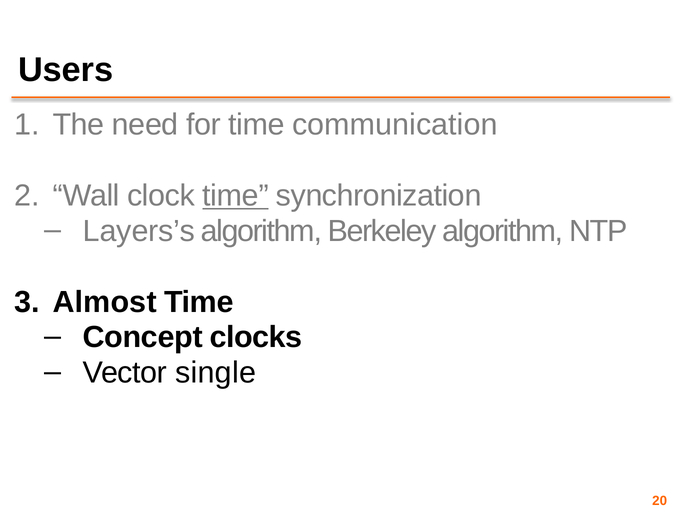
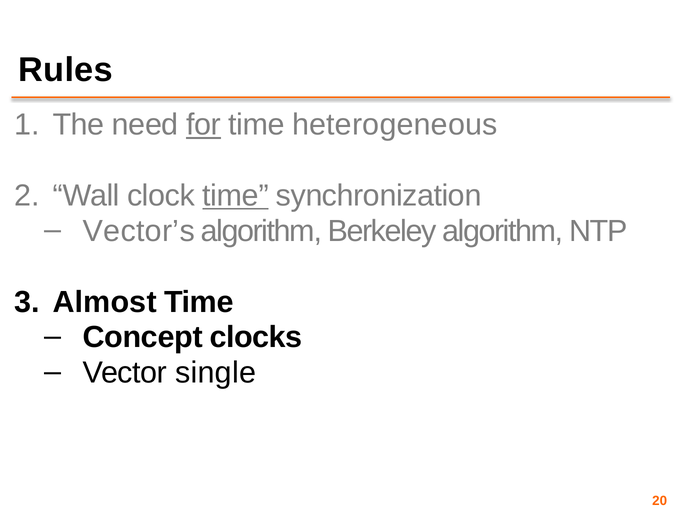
Users: Users -> Rules (66, 70)
for underline: none -> present (204, 125)
communication: communication -> heterogeneous (395, 125)
Layers’s: Layers’s -> Vector’s (139, 231)
